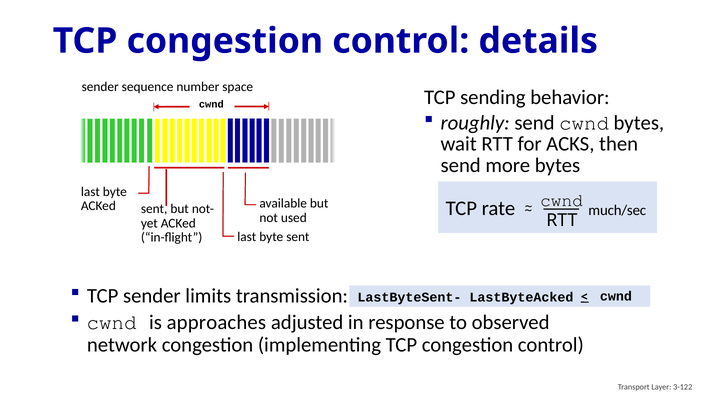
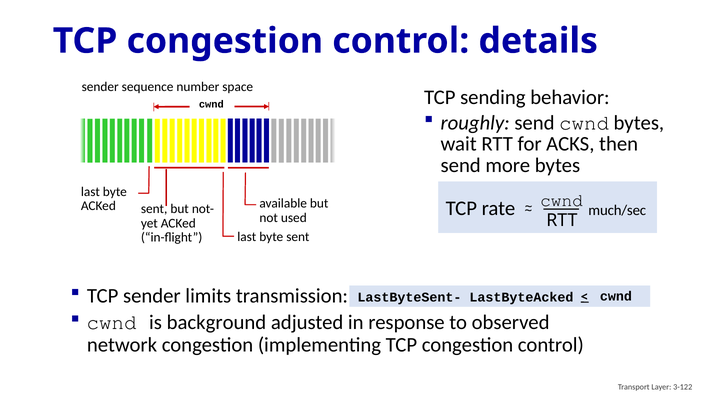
approaches: approaches -> background (216, 322)
